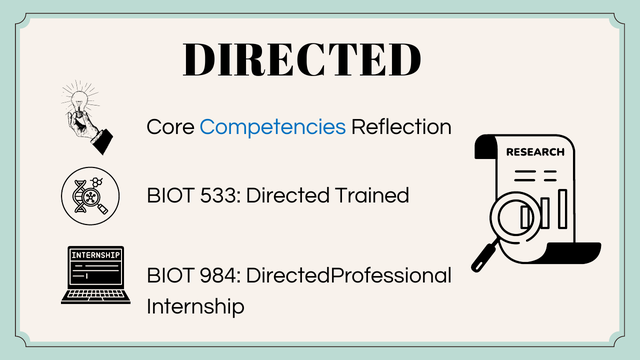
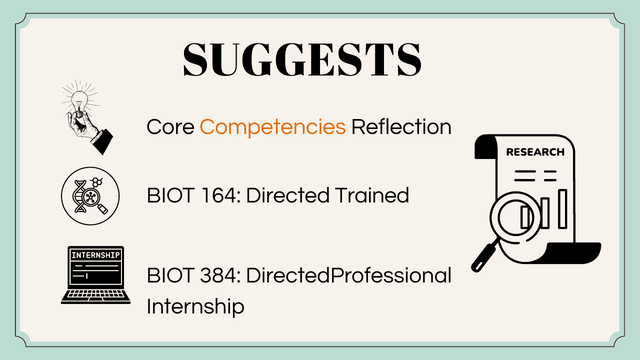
DIRECTED: DIRECTED -> SUGGESTS (302, 61)
Competencies colour: blue -> orange (273, 127)
533: 533 -> 164 (220, 195)
984: 984 -> 384 (220, 275)
